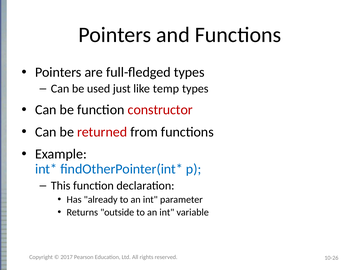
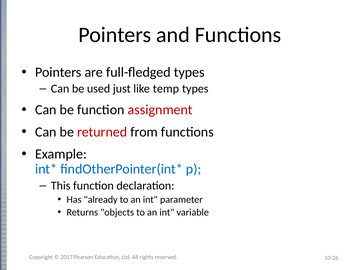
constructor: constructor -> assignment (160, 110)
outside: outside -> objects (117, 212)
